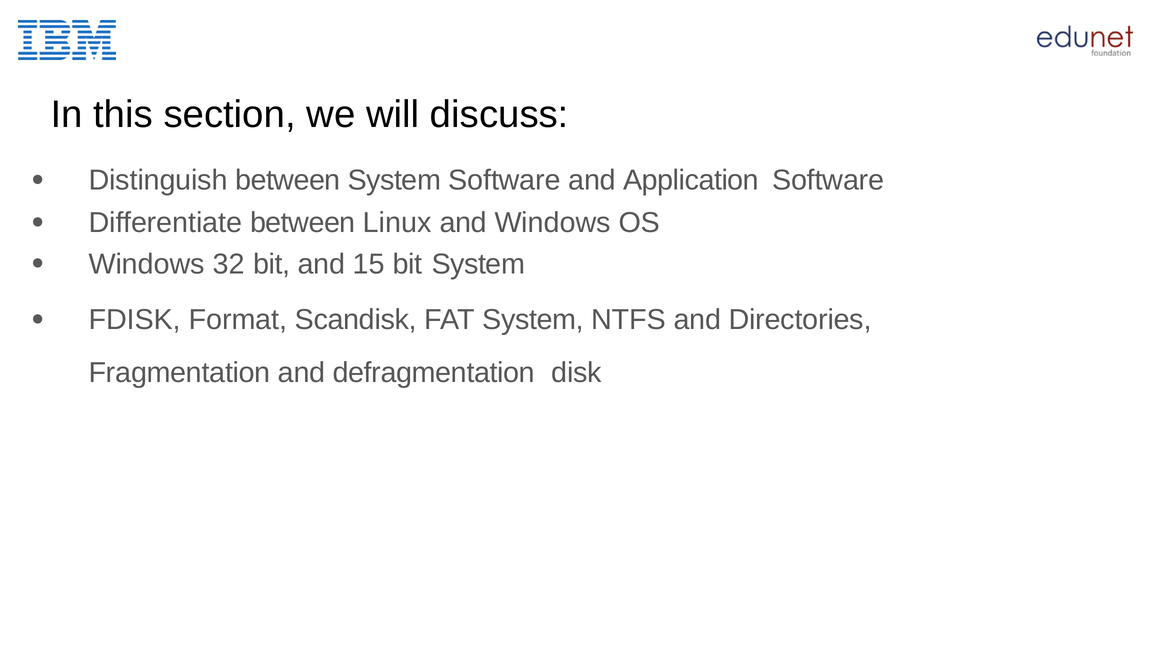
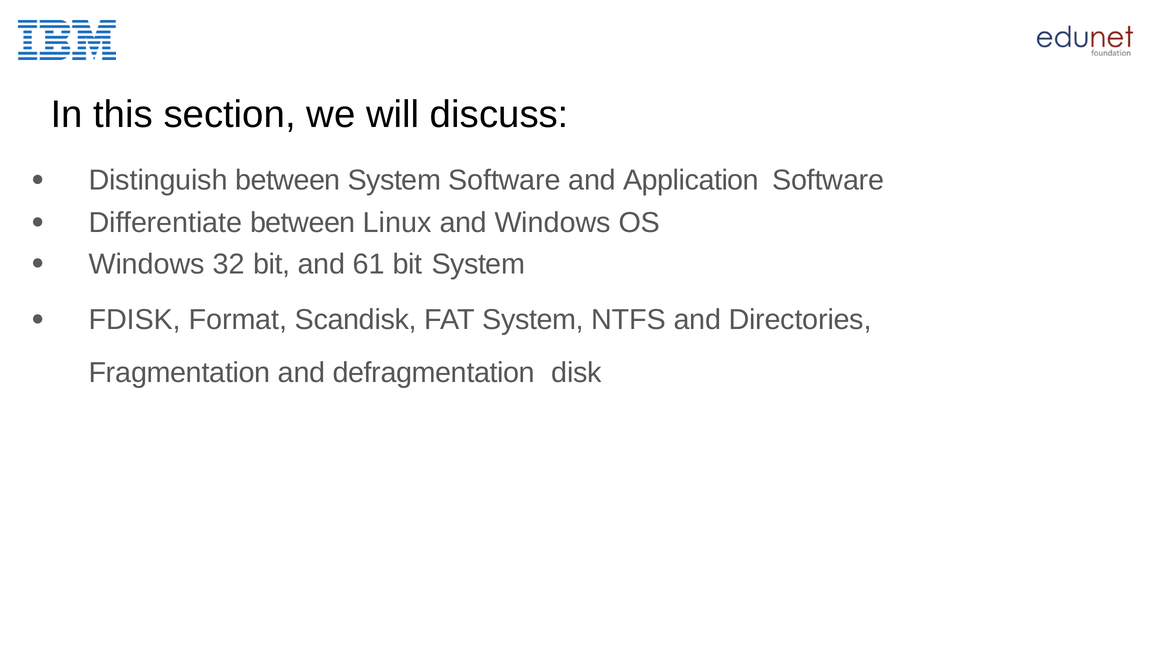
15: 15 -> 61 (369, 264)
